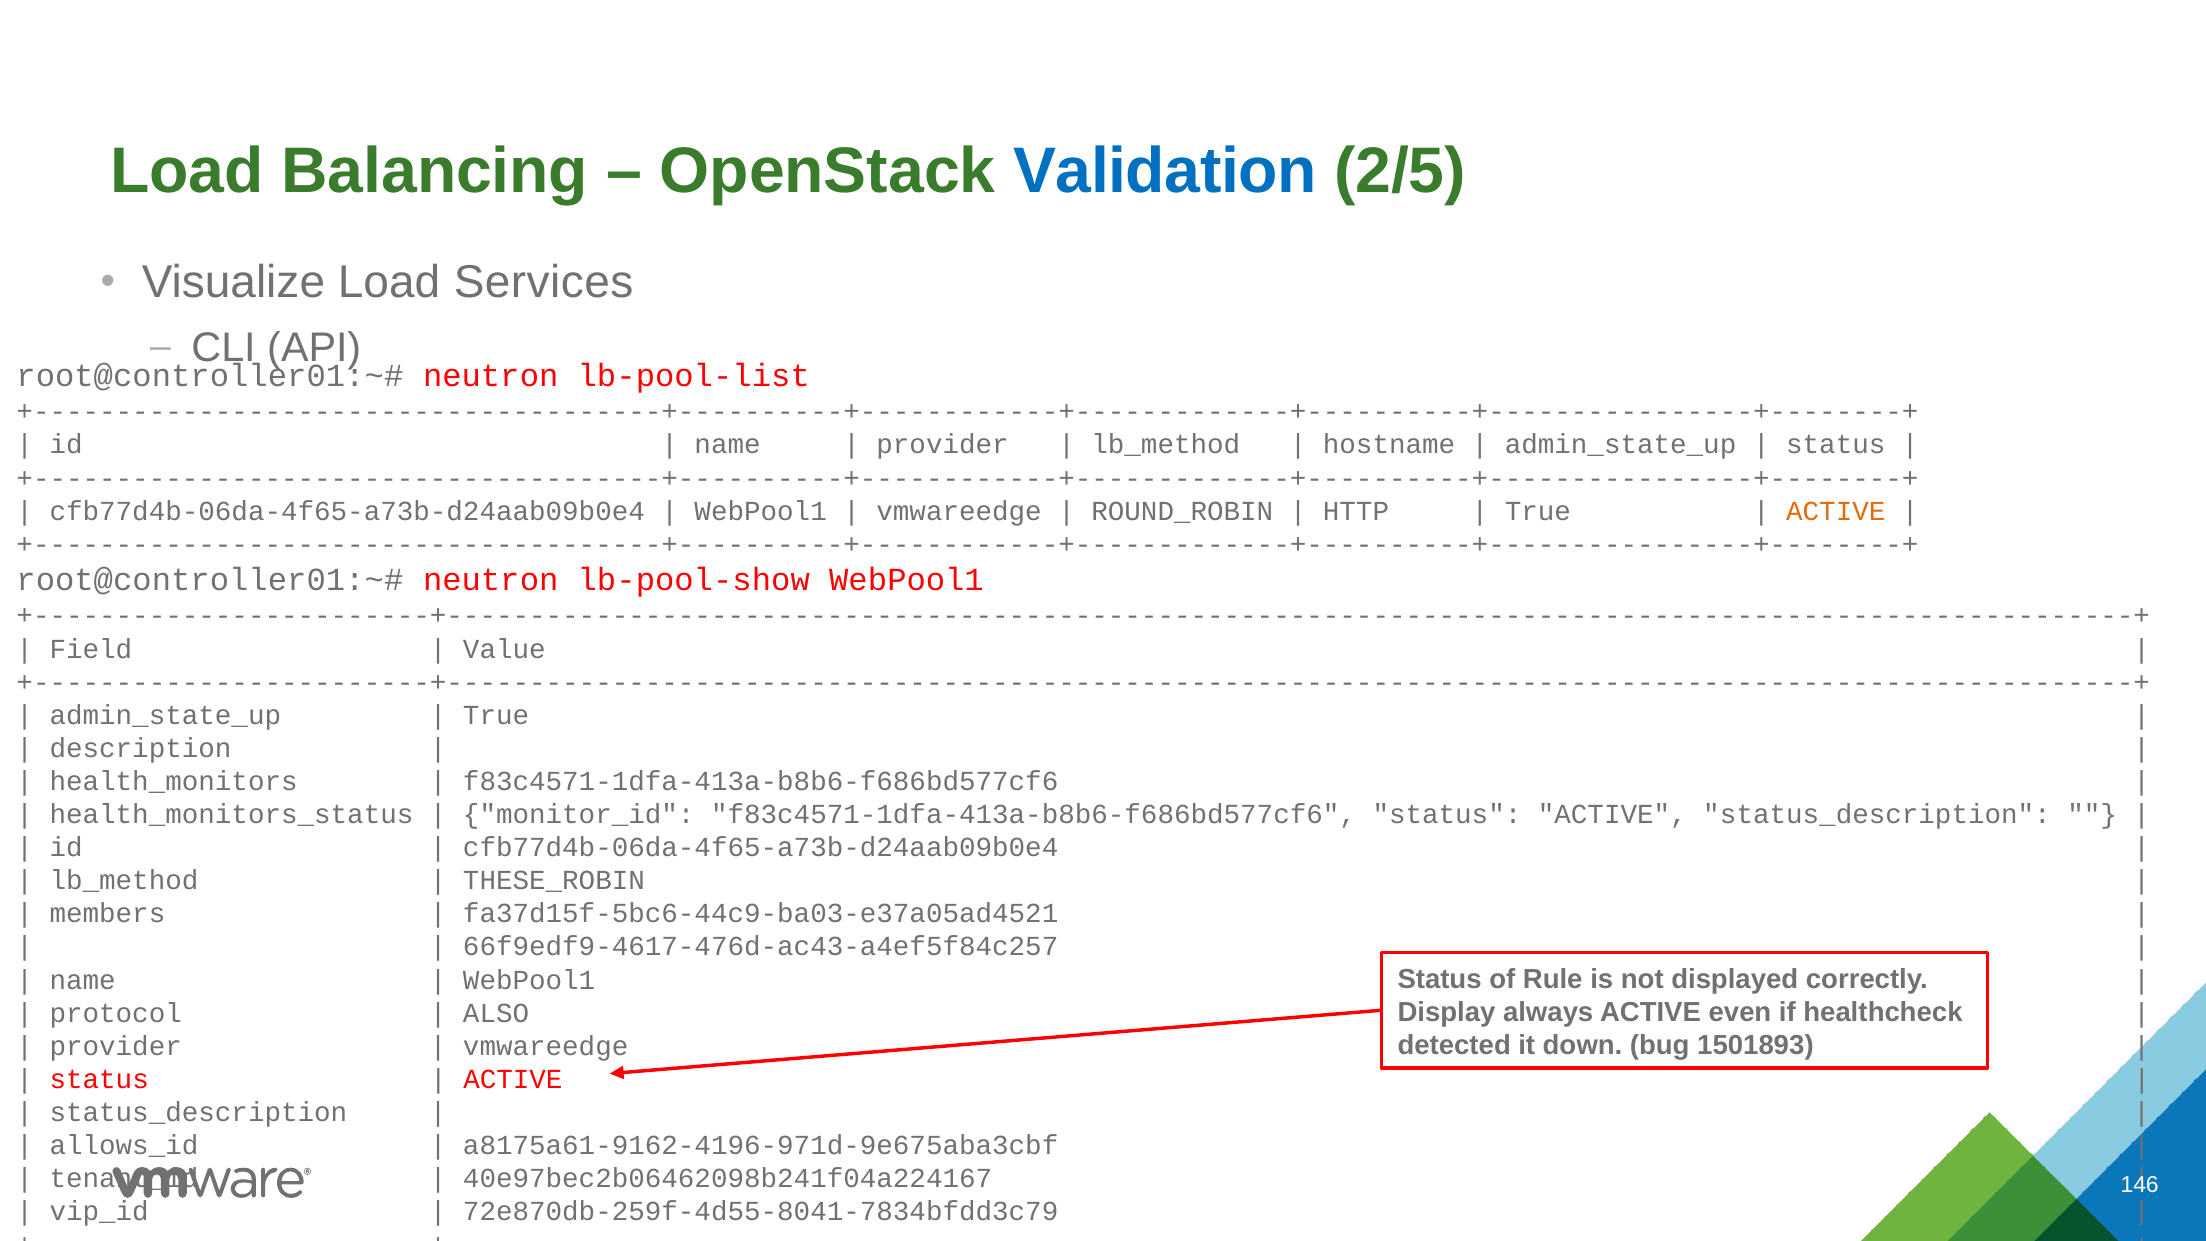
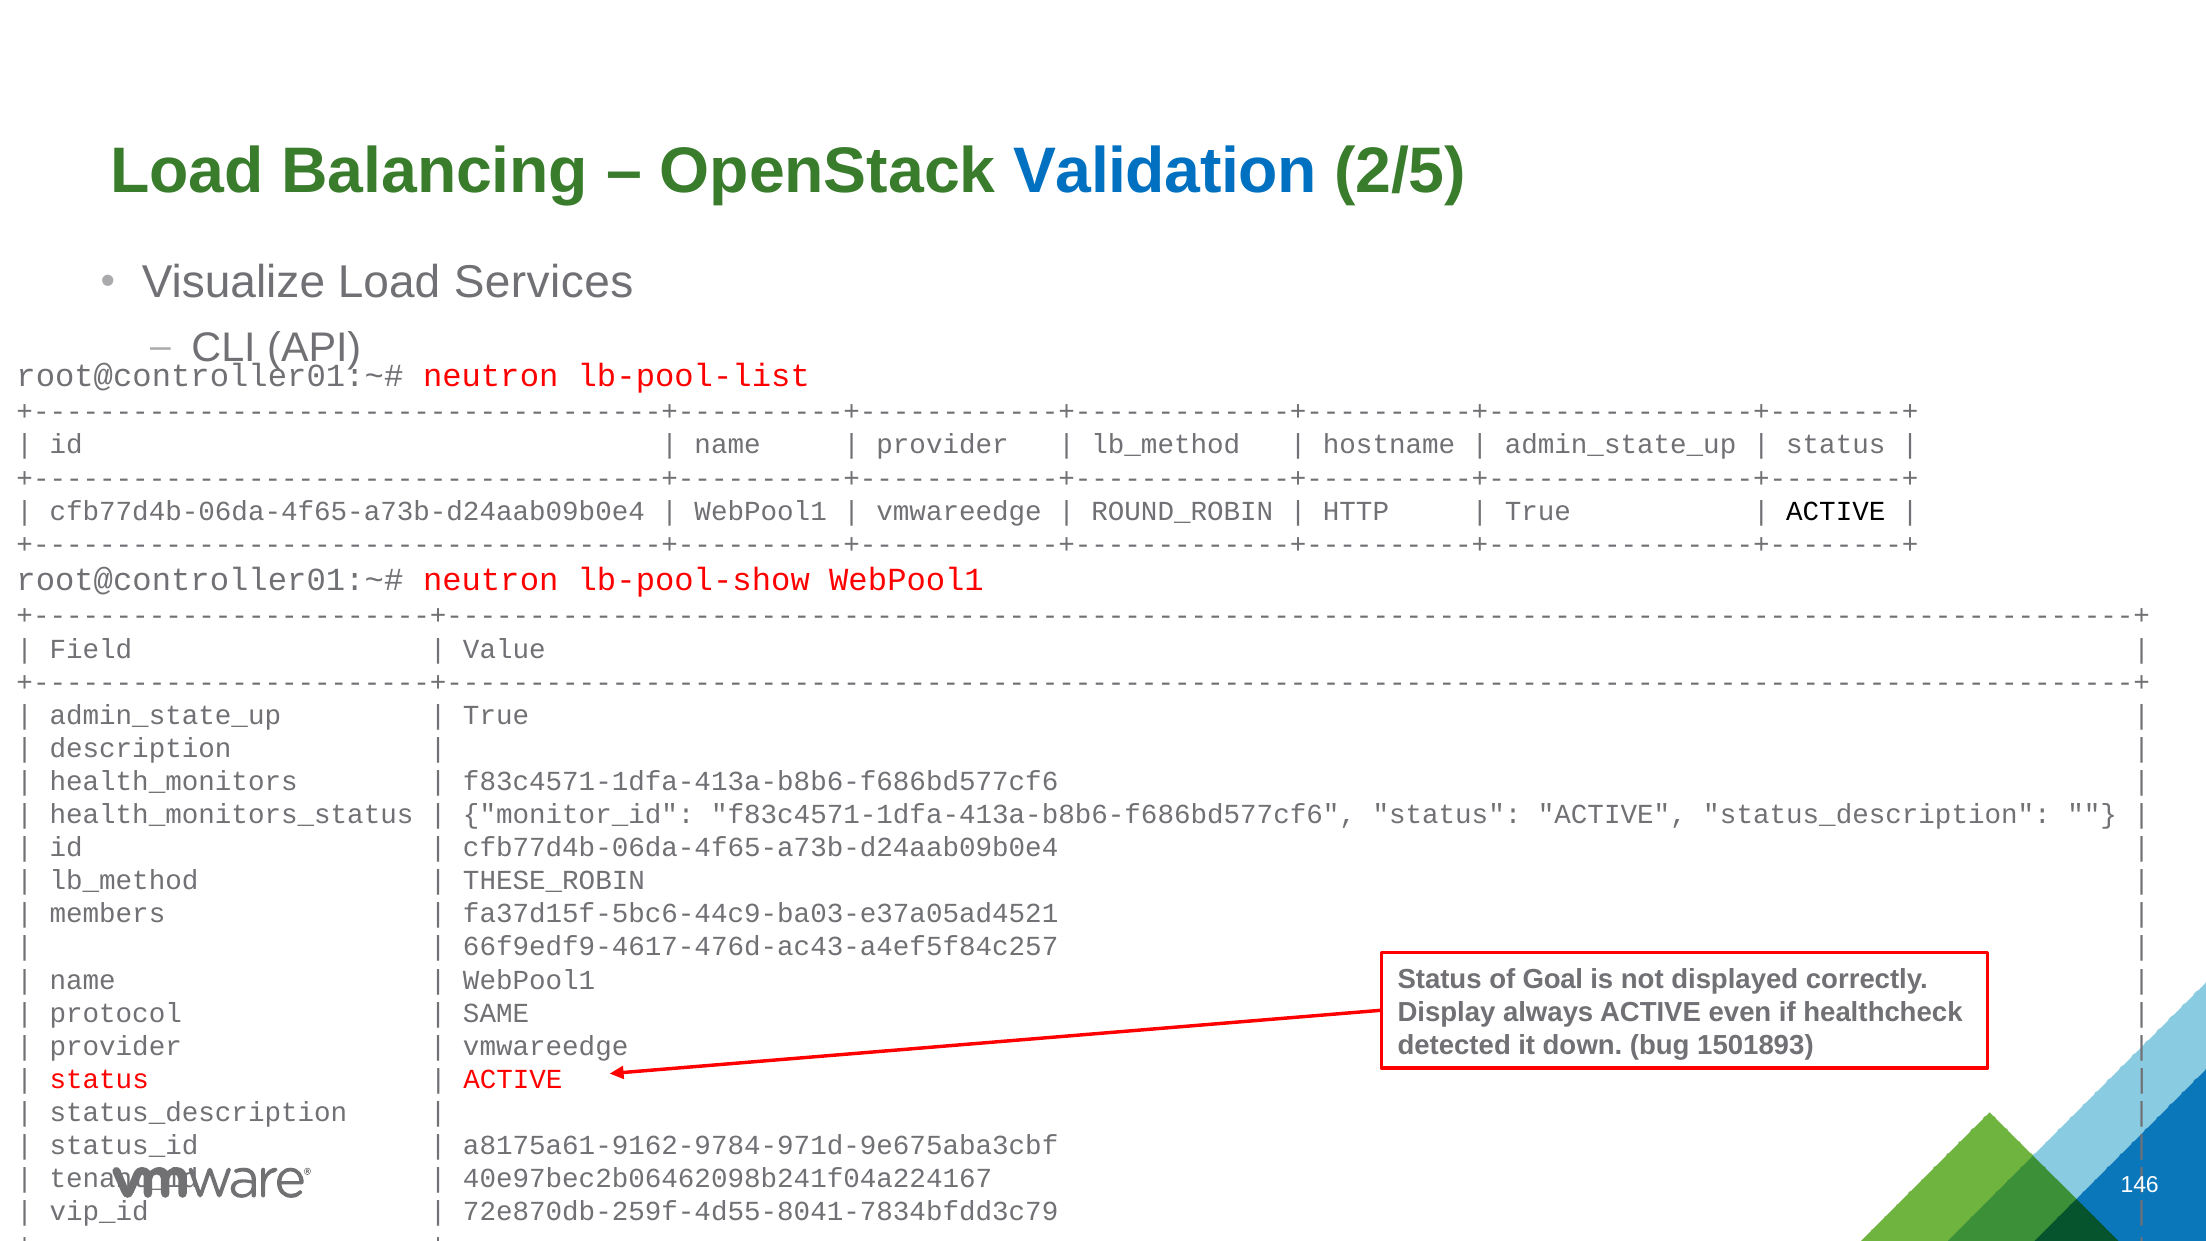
ACTIVE colour: orange -> black (1836, 511)
Rule: Rule -> Goal (1553, 979)
ALSO: ALSO -> SAME (496, 1013)
allows_id: allows_id -> status_id (124, 1146)
a8175a61-9162-4196-971d-9e675aba3cbf: a8175a61-9162-4196-971d-9e675aba3cbf -> a8175a61-9162-9784-971d-9e675aba3cbf (761, 1146)
